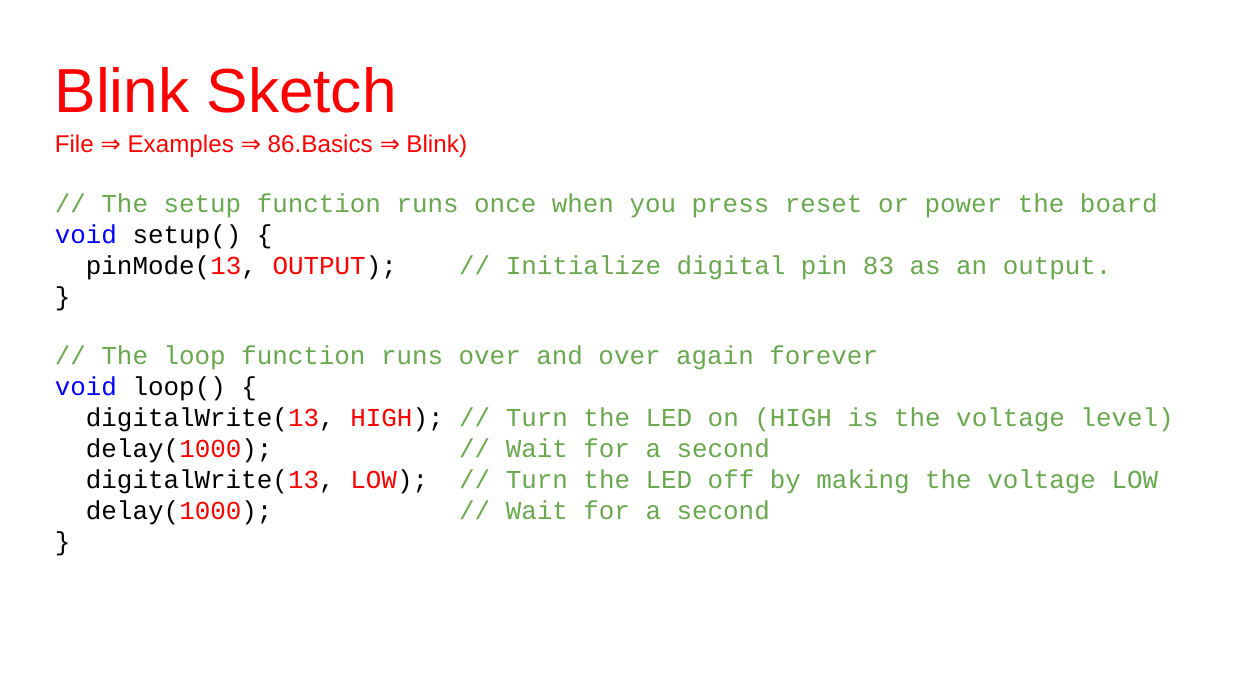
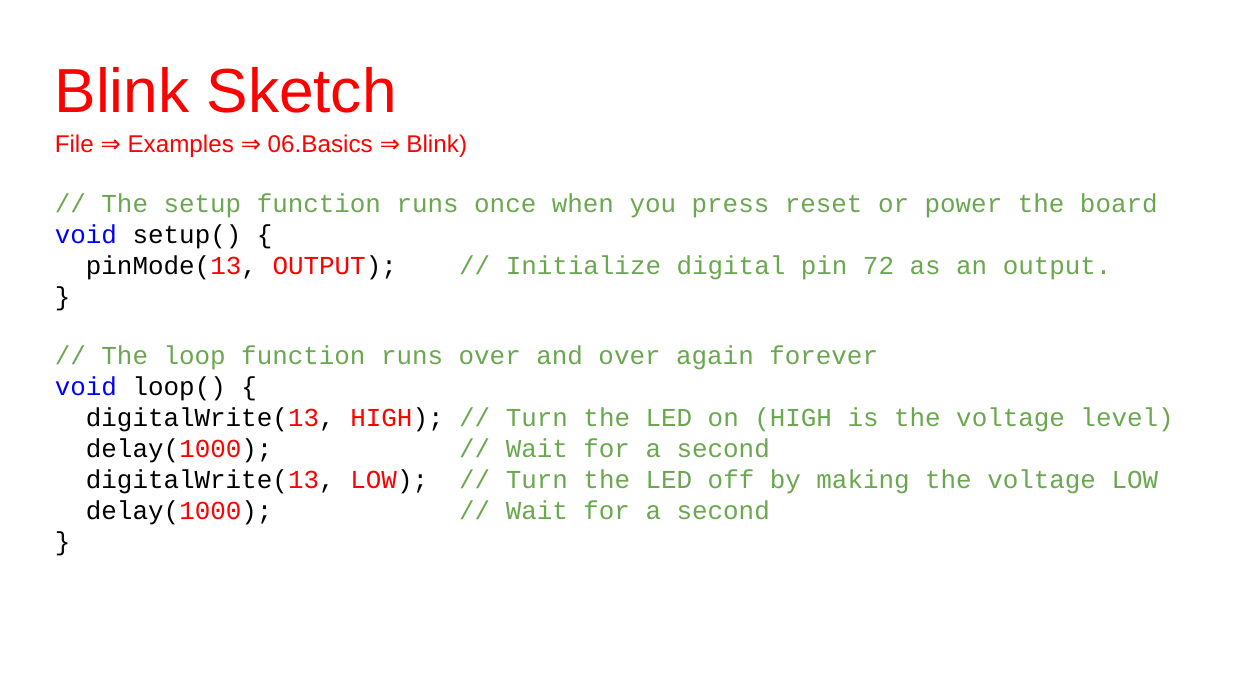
86.Basics: 86.Basics -> 06.Basics (320, 144)
83: 83 -> 72 (879, 266)
